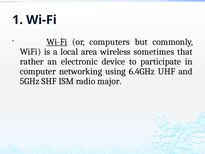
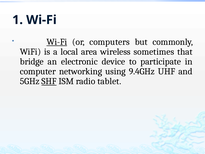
rather: rather -> bridge (32, 61)
6.4GHz: 6.4GHz -> 9.4GHz (142, 71)
SHF underline: none -> present (49, 81)
major: major -> tablet (109, 81)
